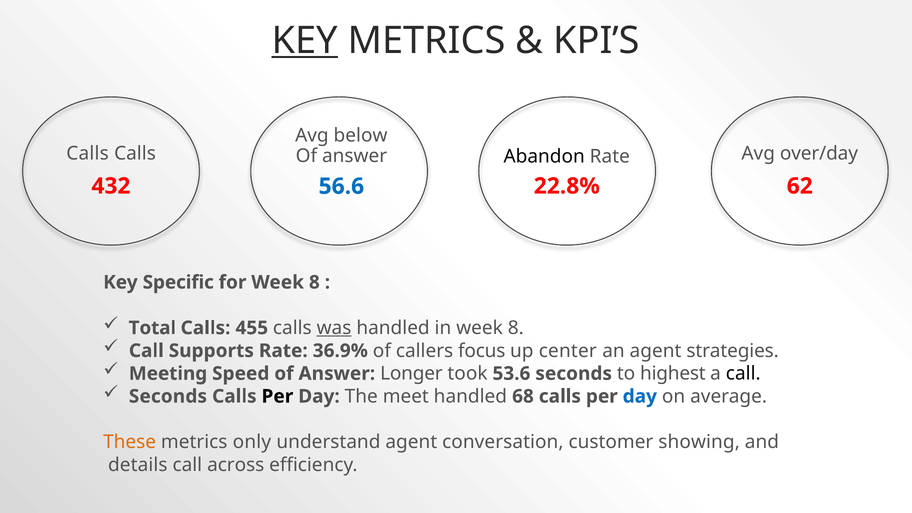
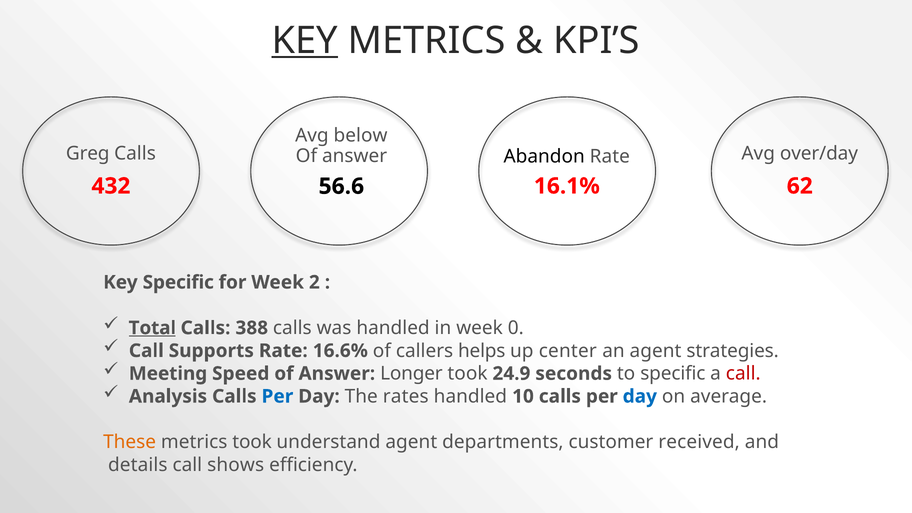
Calls: Calls -> Greg (88, 154)
22.8%: 22.8% -> 16.1% (567, 186)
56.6 colour: blue -> black (341, 186)
for Week 8: 8 -> 2 (314, 282)
Total underline: none -> present (152, 328)
455: 455 -> 388 (252, 328)
was underline: present -> none (334, 328)
in week 8: 8 -> 0 (516, 328)
36.9%: 36.9% -> 16.6% (340, 351)
focus: focus -> helps (482, 351)
53.6: 53.6 -> 24.9 (511, 374)
to highest: highest -> specific (673, 374)
call colour: black -> red (743, 374)
Seconds: Seconds -> Analysis (168, 396)
Per colour: black -> blue (277, 396)
meet: meet -> rates (406, 396)
68: 68 -> 10 (523, 396)
metrics only: only -> took (252, 442)
conversation: conversation -> departments (503, 442)
showing: showing -> received (699, 442)
across: across -> shows (236, 465)
